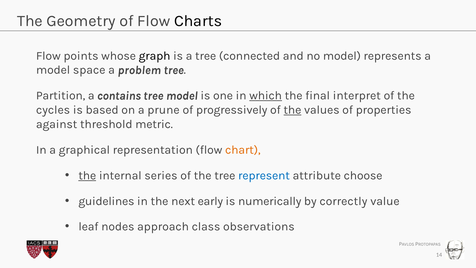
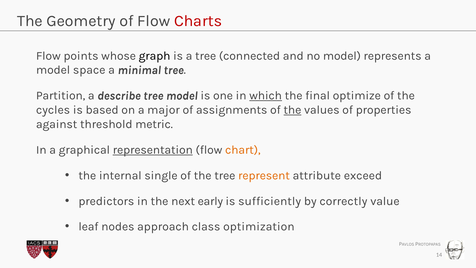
Charts colour: black -> red (198, 21)
problem: problem -> minimal (139, 70)
contains: contains -> describe (119, 96)
interpret: interpret -> optimize (357, 96)
prune: prune -> major (164, 110)
progressively: progressively -> assignments (232, 110)
representation underline: none -> present (153, 150)
the underline: present -> none (87, 175)
series: series -> single (161, 175)
represent colour: blue -> orange (264, 175)
choose: choose -> exceed (363, 175)
guidelines: guidelines -> predictors (106, 201)
numerically: numerically -> sufficiently (270, 201)
observations: observations -> optimization (259, 226)
